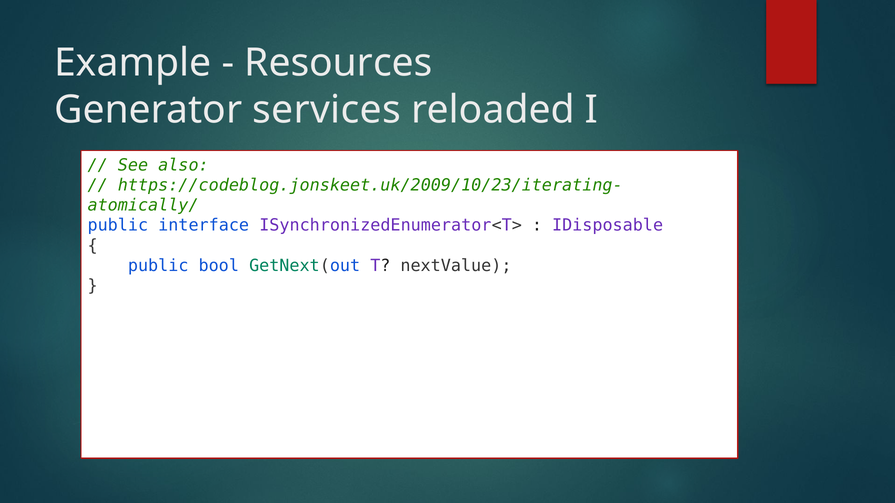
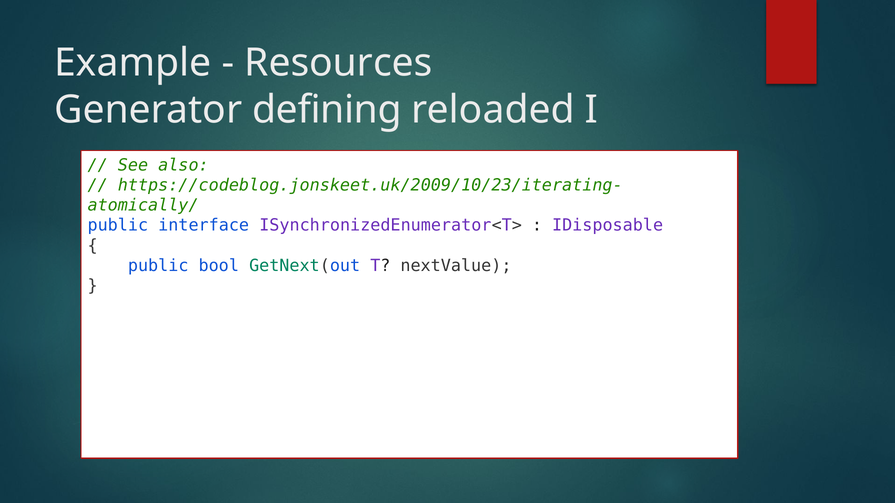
services: services -> defining (327, 110)
